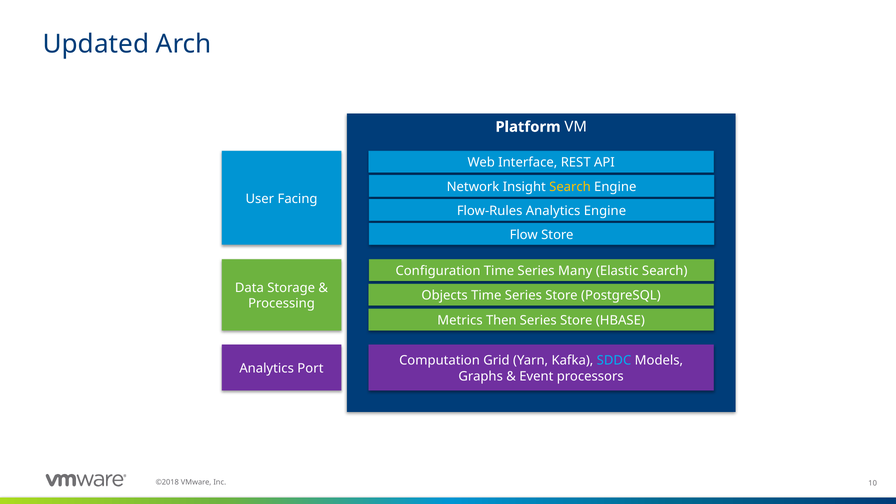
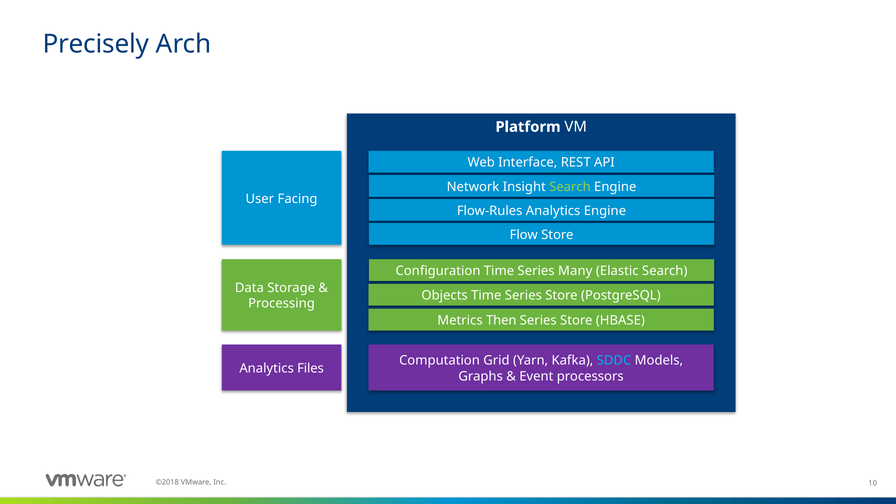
Updated: Updated -> Precisely (96, 44)
Search colour: yellow -> light green (570, 187)
Port: Port -> Files (311, 369)
